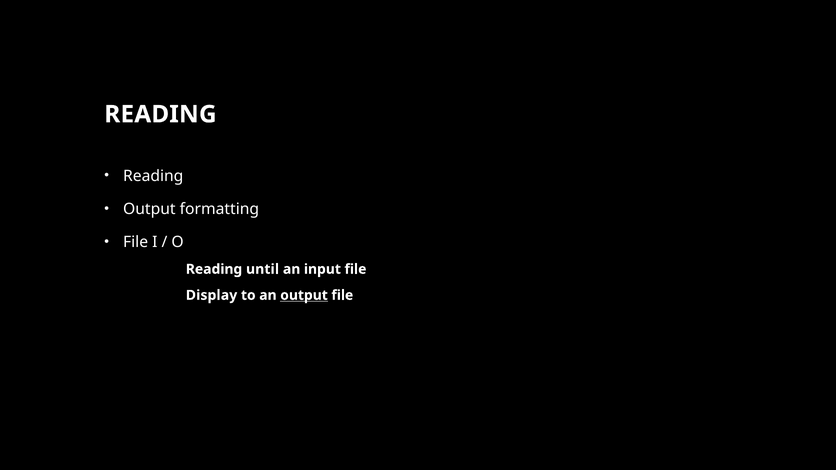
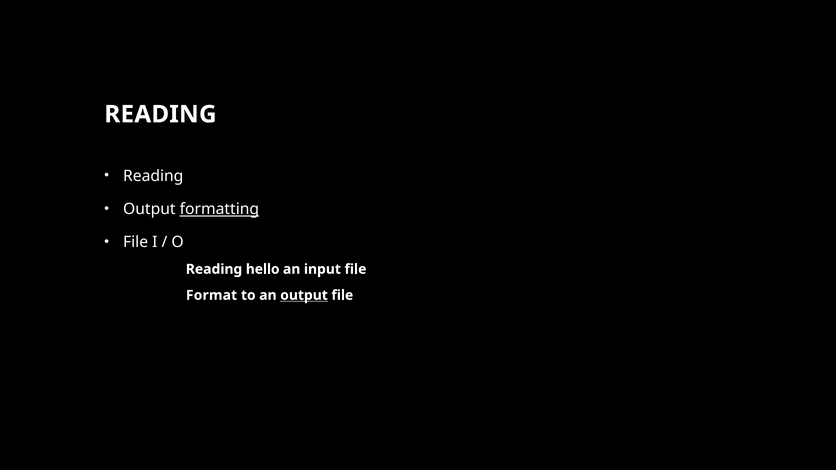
formatting underline: none -> present (219, 209)
until: until -> hello (263, 269)
Display: Display -> Format (212, 295)
